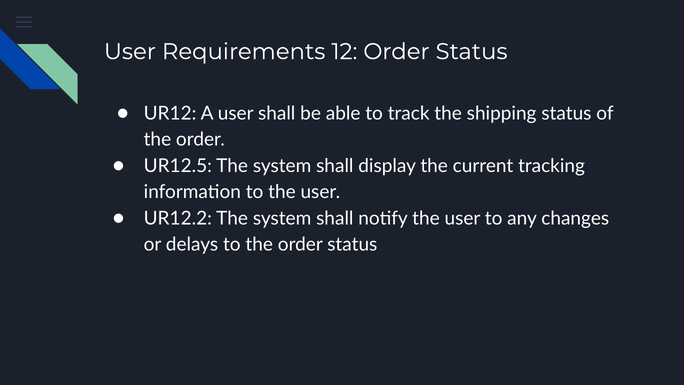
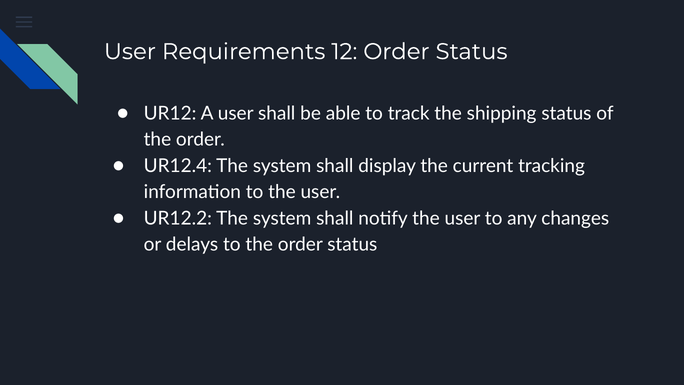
UR12.5: UR12.5 -> UR12.4 (178, 166)
